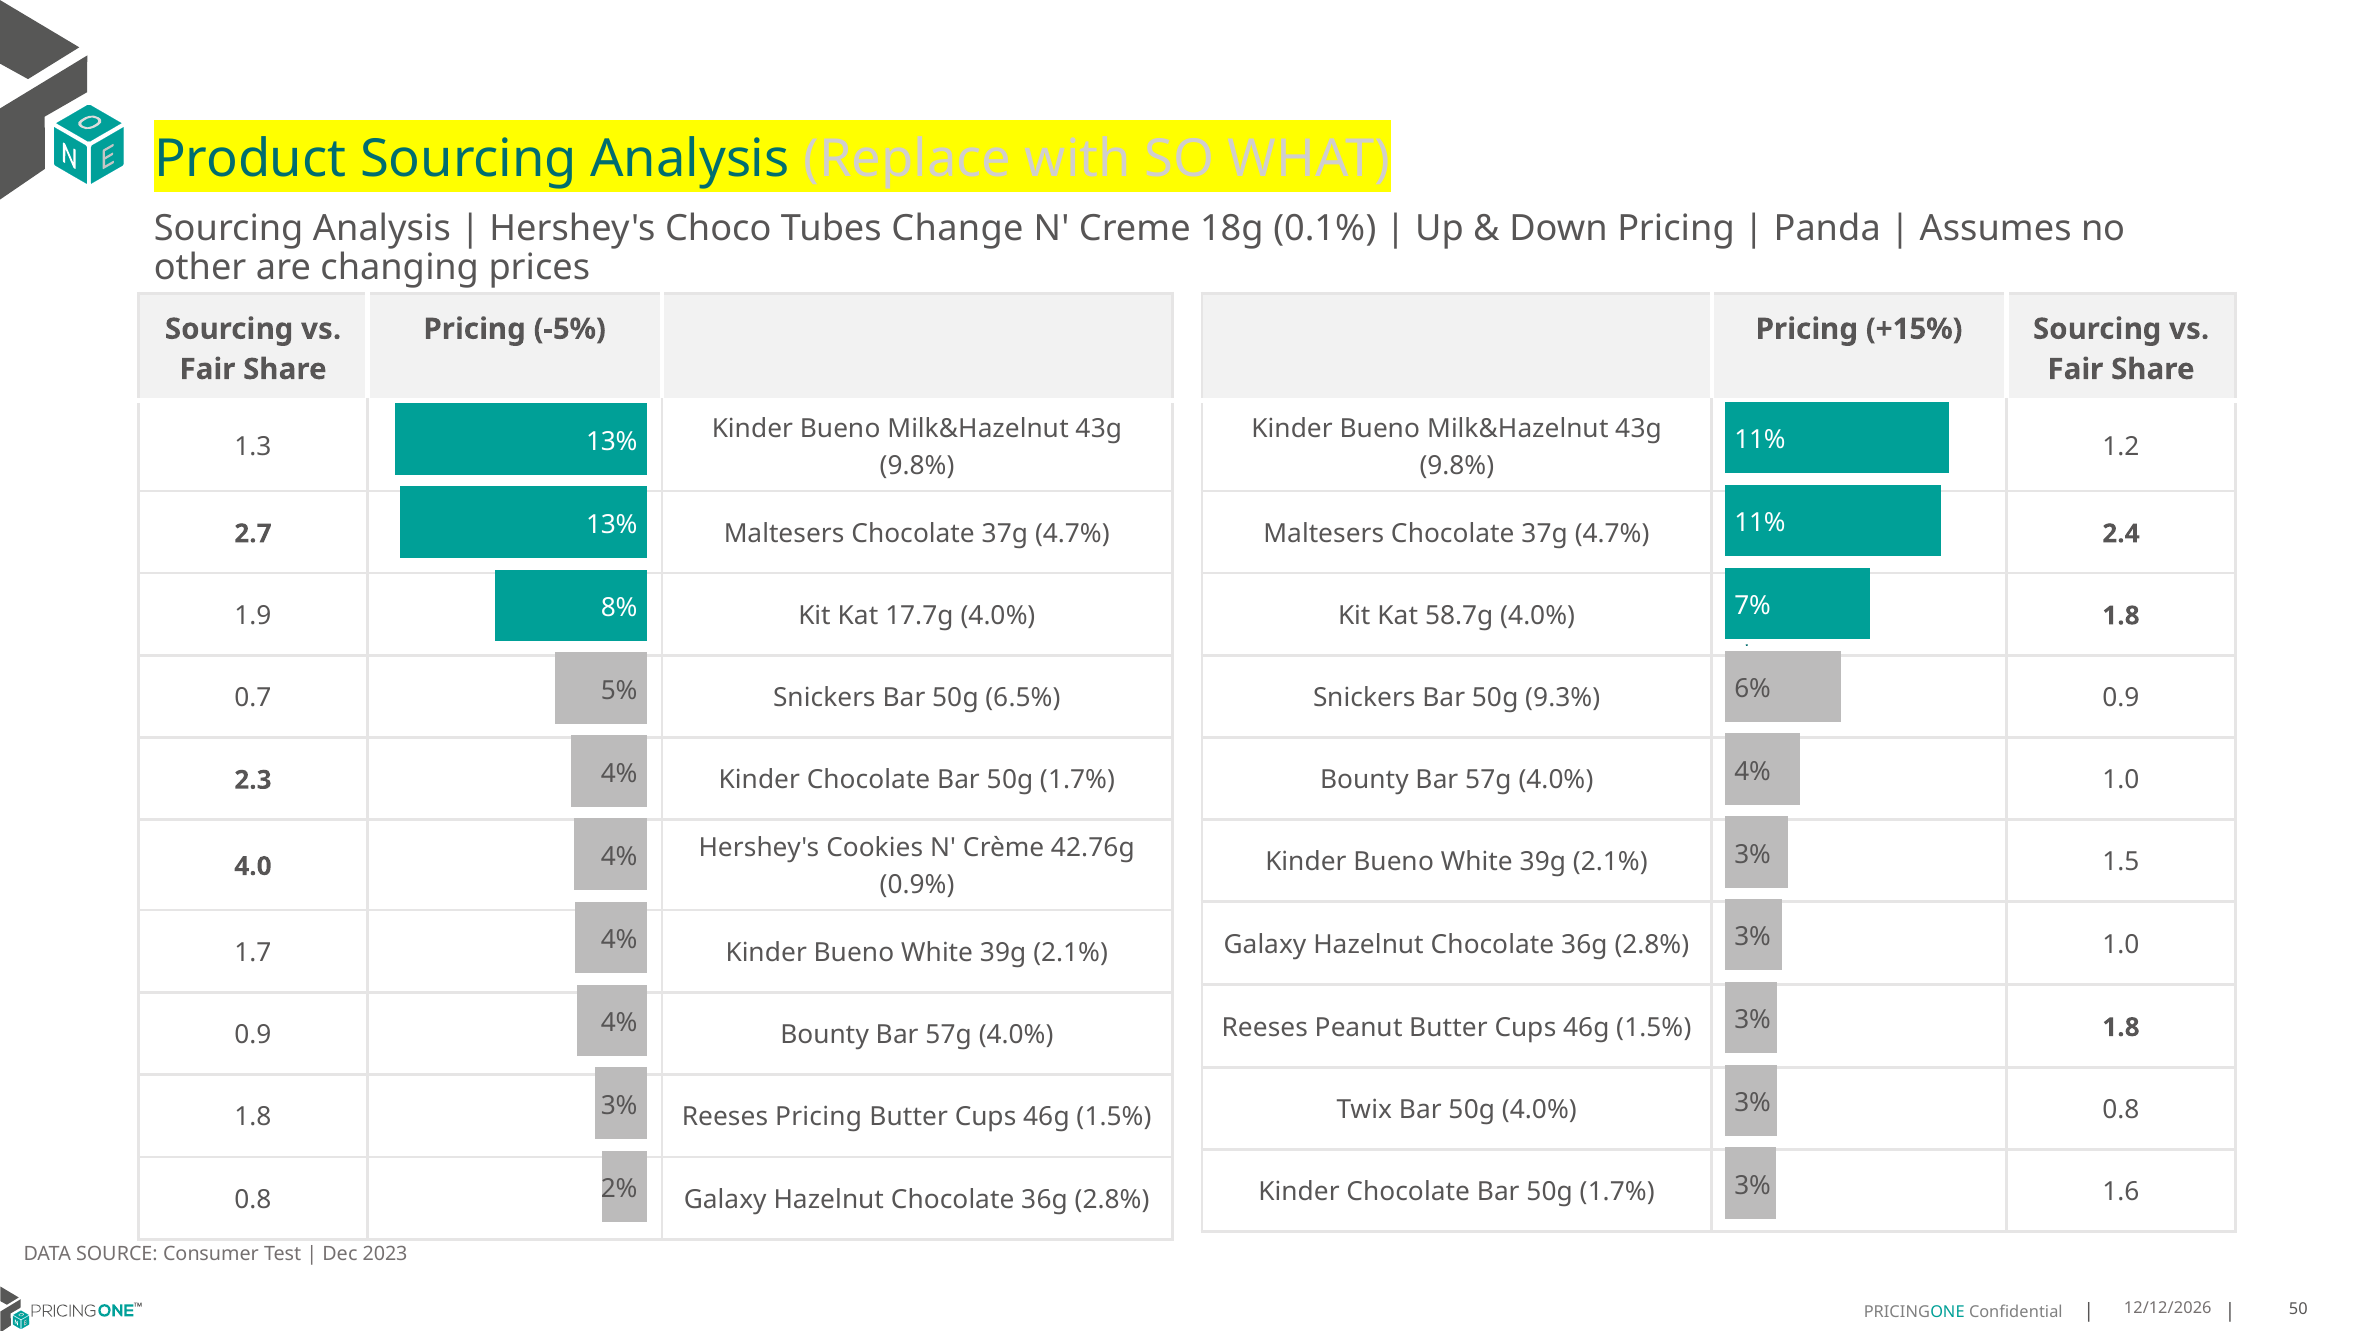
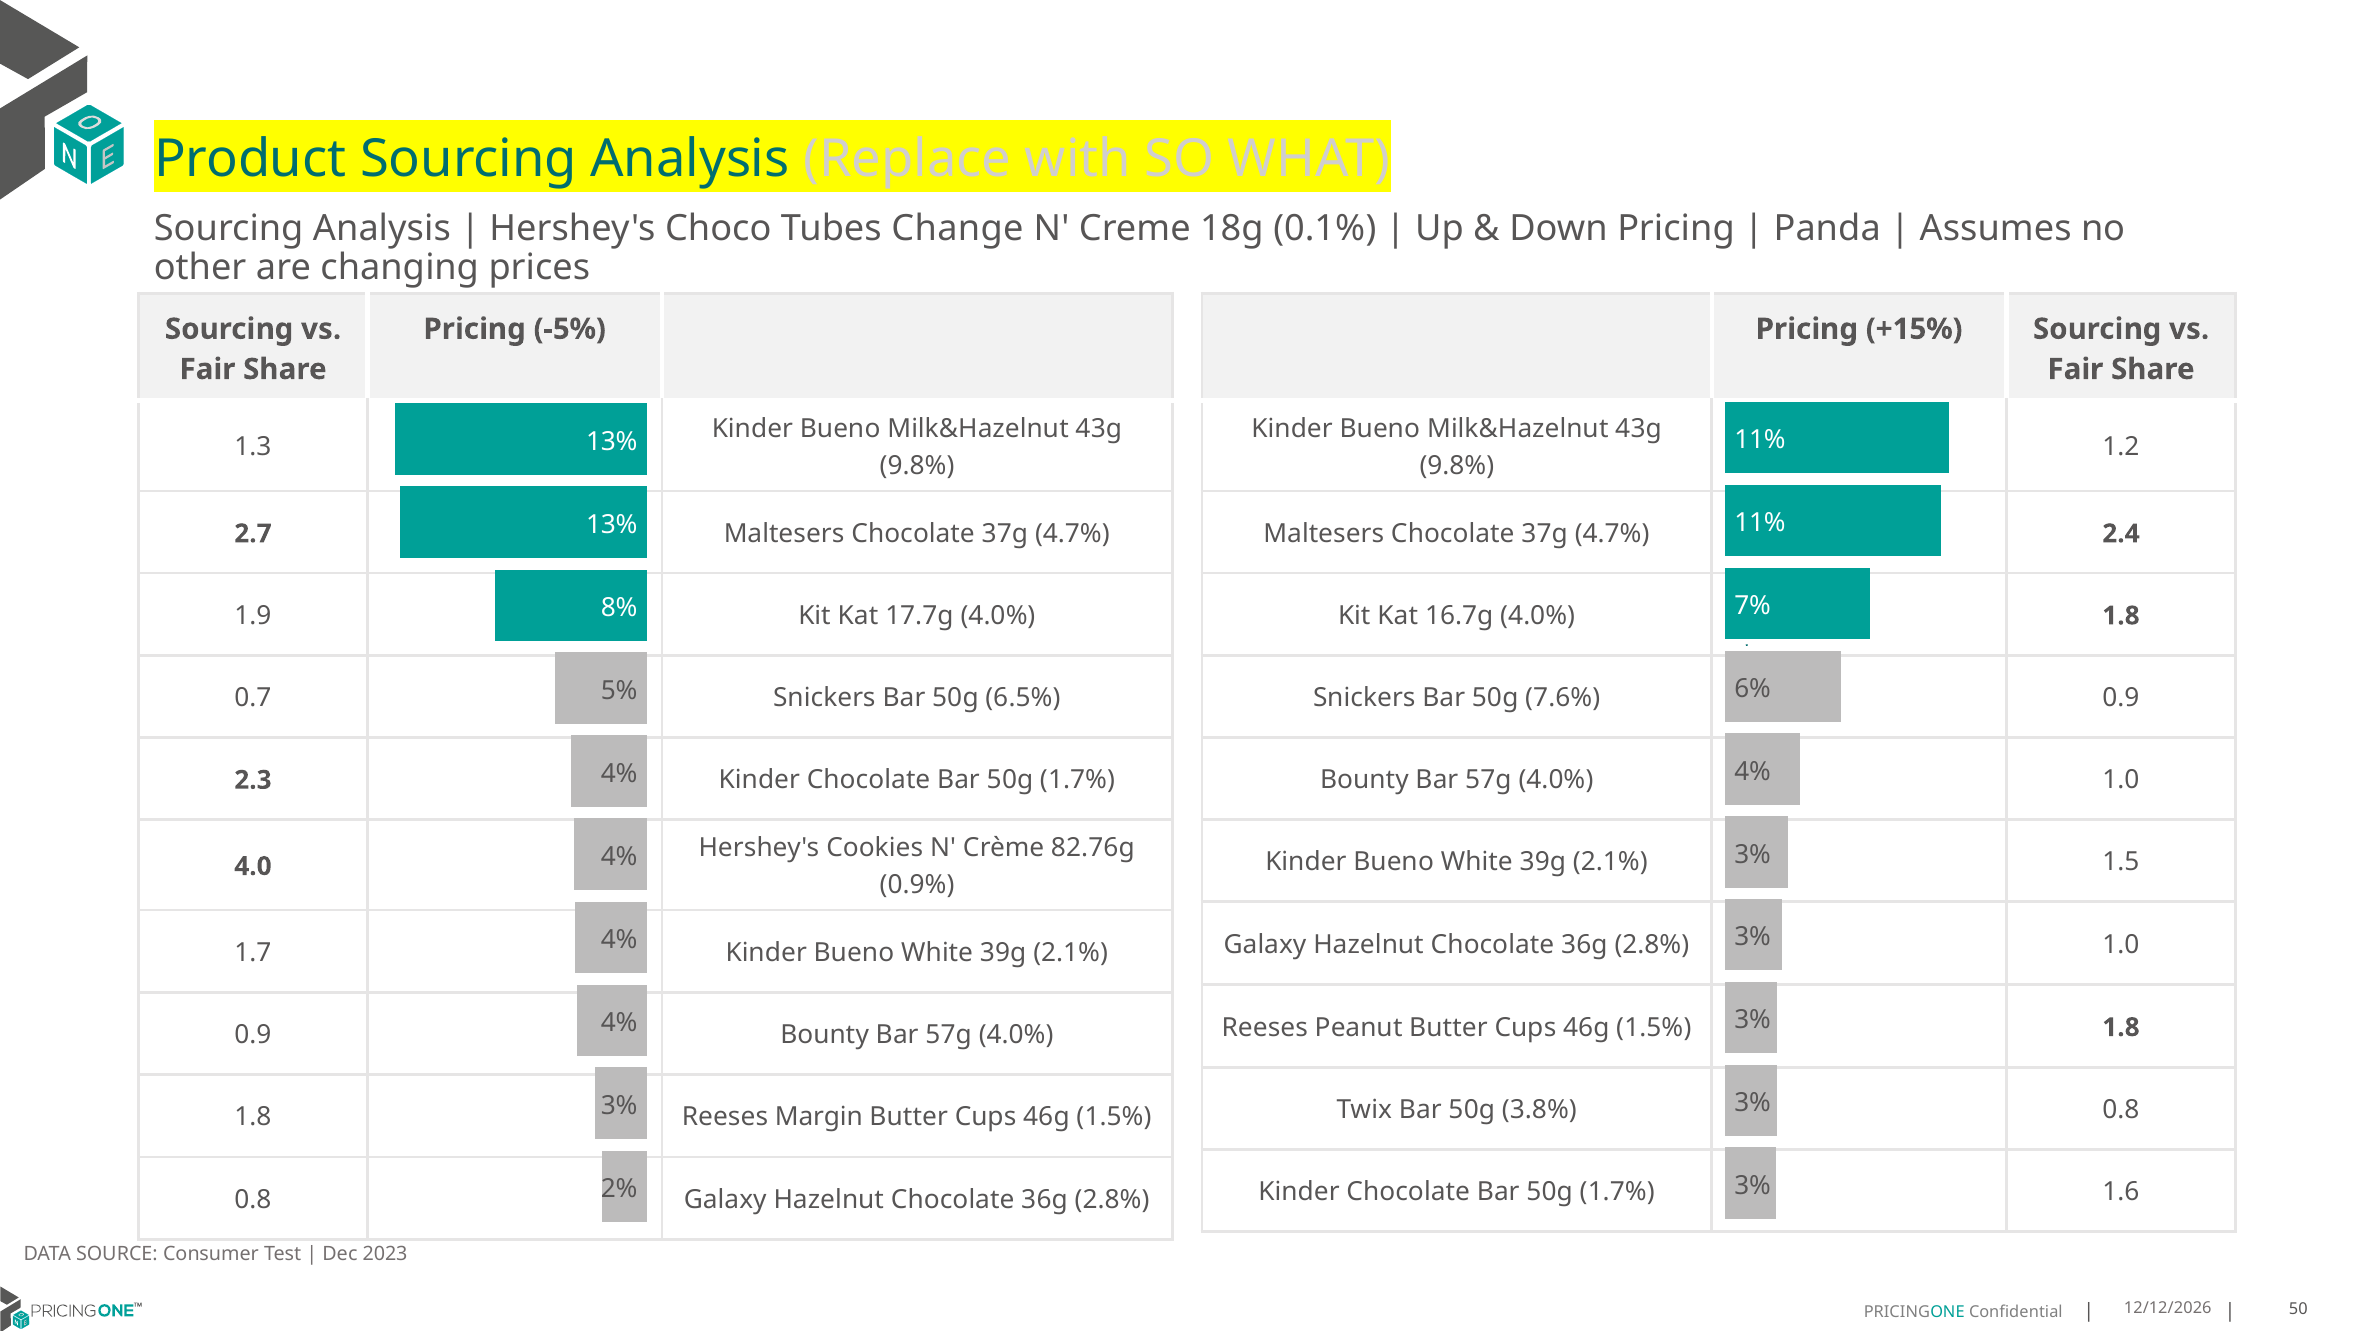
58.7g: 58.7g -> 16.7g (1459, 616)
9.3%: 9.3% -> 7.6% (1563, 698)
42.76g: 42.76g -> 82.76g (1093, 848)
50g 4.0%: 4.0% -> 3.8% (1539, 1110)
Reeses Pricing: Pricing -> Margin (819, 1117)
